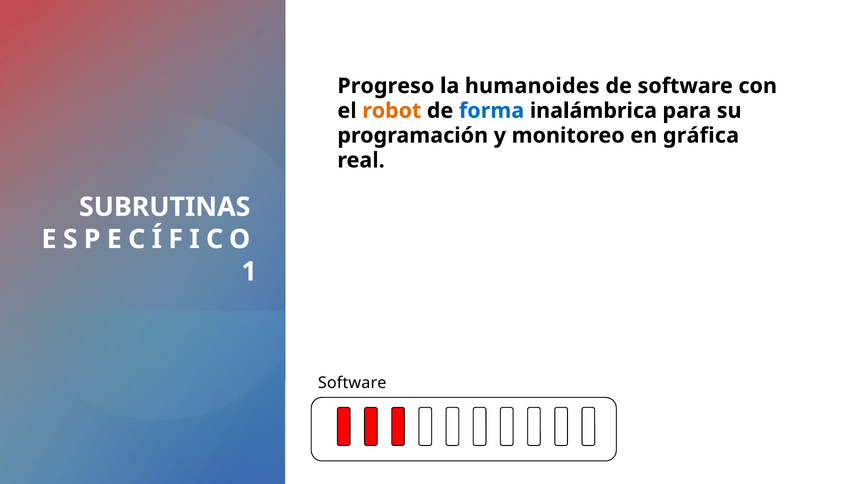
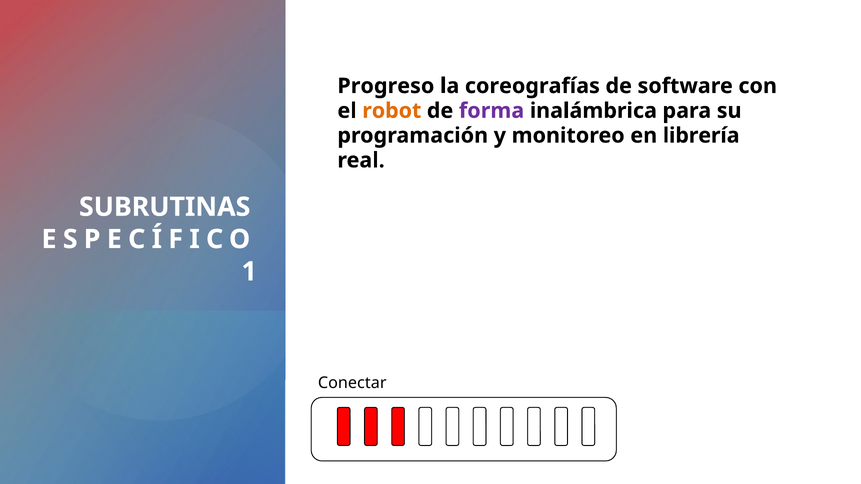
humanoides: humanoides -> coreografías (532, 86)
forma colour: blue -> purple (492, 111)
gráfica: gráfica -> librería (701, 136)
Software: Software -> Conectar (352, 383)
